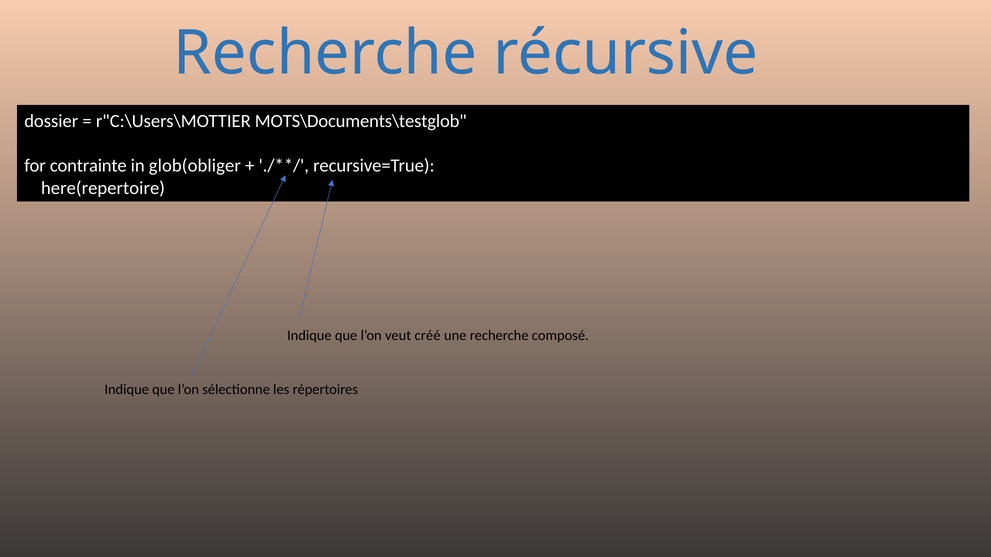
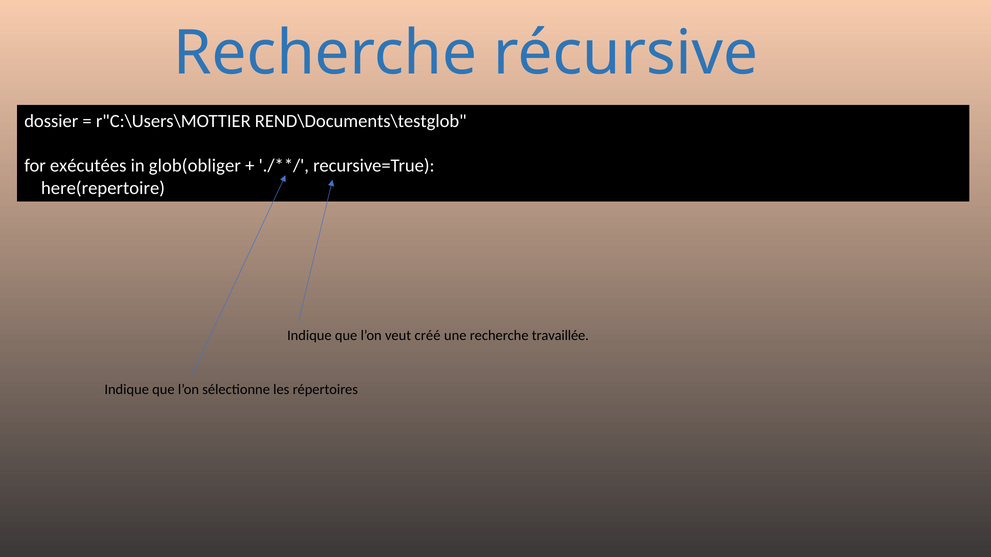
MOTS\Documents\testglob: MOTS\Documents\testglob -> REND\Documents\testglob (361, 121)
contrainte: contrainte -> exécutées (88, 166)
composé: composé -> travaillée (560, 336)
